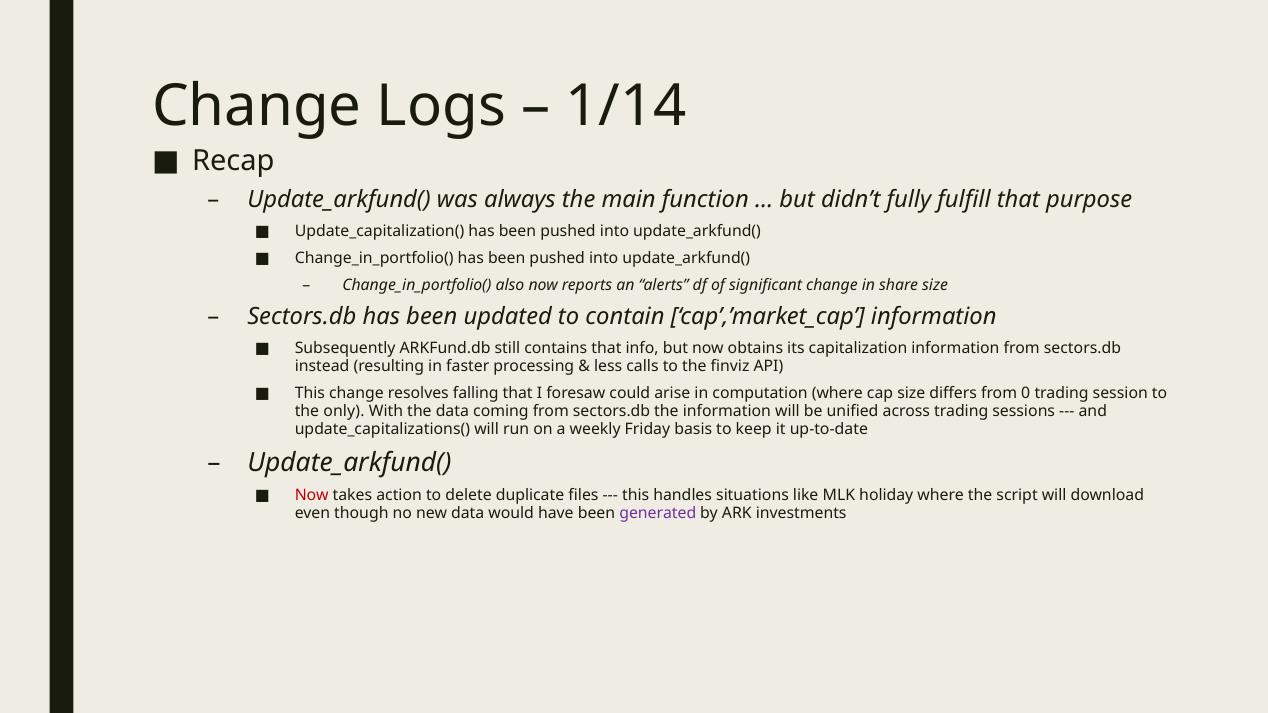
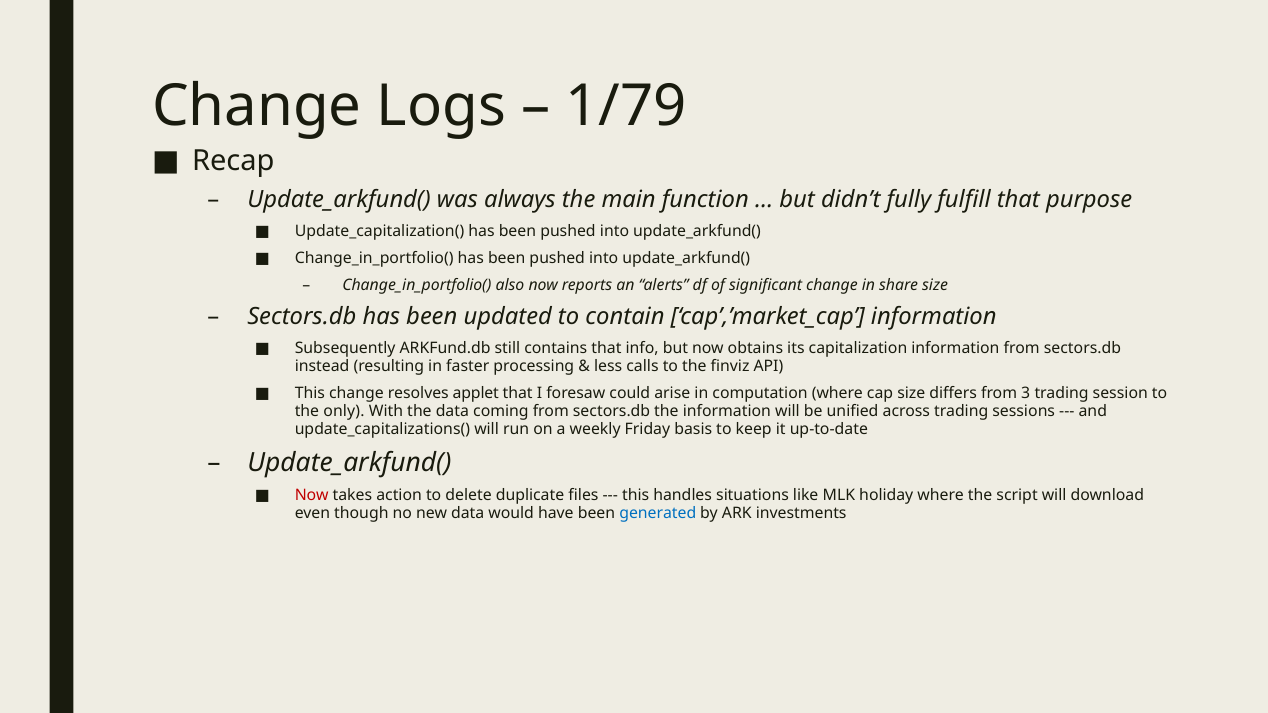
1/14: 1/14 -> 1/79 (626, 107)
falling: falling -> applet (476, 394)
0: 0 -> 3 (1026, 394)
generated colour: purple -> blue (658, 513)
